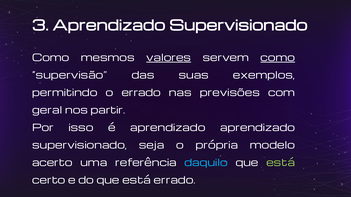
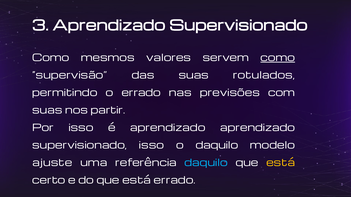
valores underline: present -> none (169, 58)
exemplos: exemplos -> rotulados (264, 76)
geral: geral -> suas (47, 111)
supervisionado seja: seja -> isso (152, 146)
o própria: própria -> daquilo (217, 146)
acerto: acerto -> ajuste (52, 163)
está colour: light green -> yellow (281, 163)
